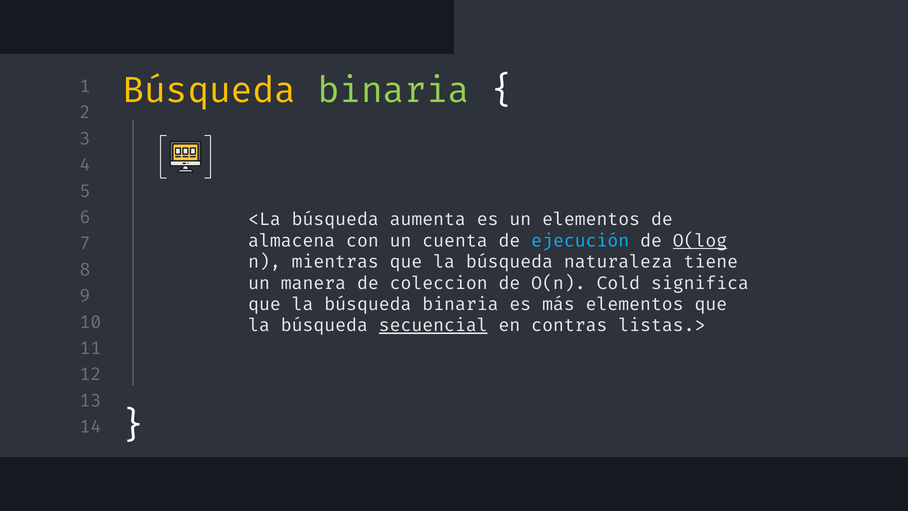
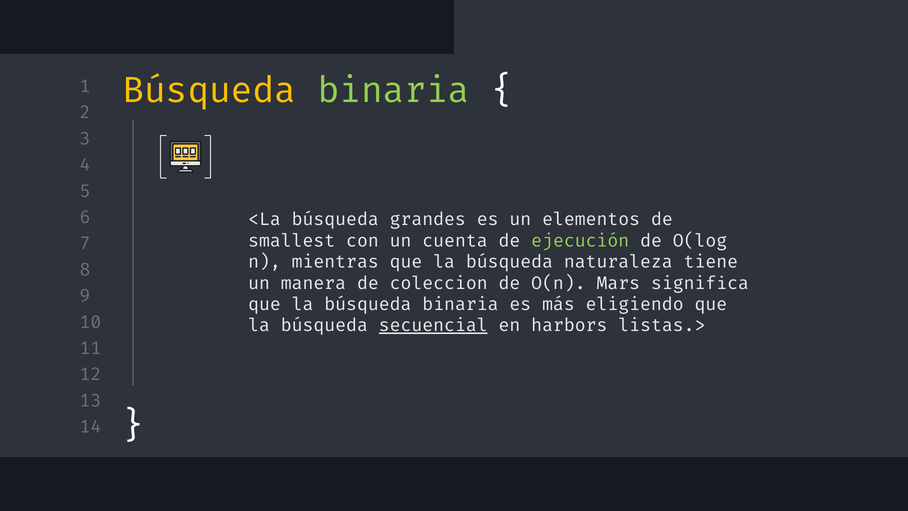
aumenta: aumenta -> grandes (428, 219)
almacena: almacena -> smallest (292, 241)
ejecución colour: light blue -> light green (580, 241)
O(log underline: present -> none (700, 241)
Cold: Cold -> Mars (618, 283)
más elementos: elementos -> eligiendo (635, 304)
contras: contras -> harbors (569, 325)
